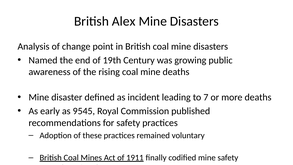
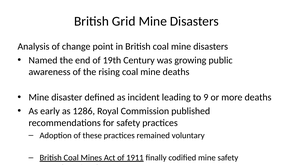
Alex: Alex -> Grid (124, 21)
7: 7 -> 9 (206, 97)
9545: 9545 -> 1286 (84, 111)
